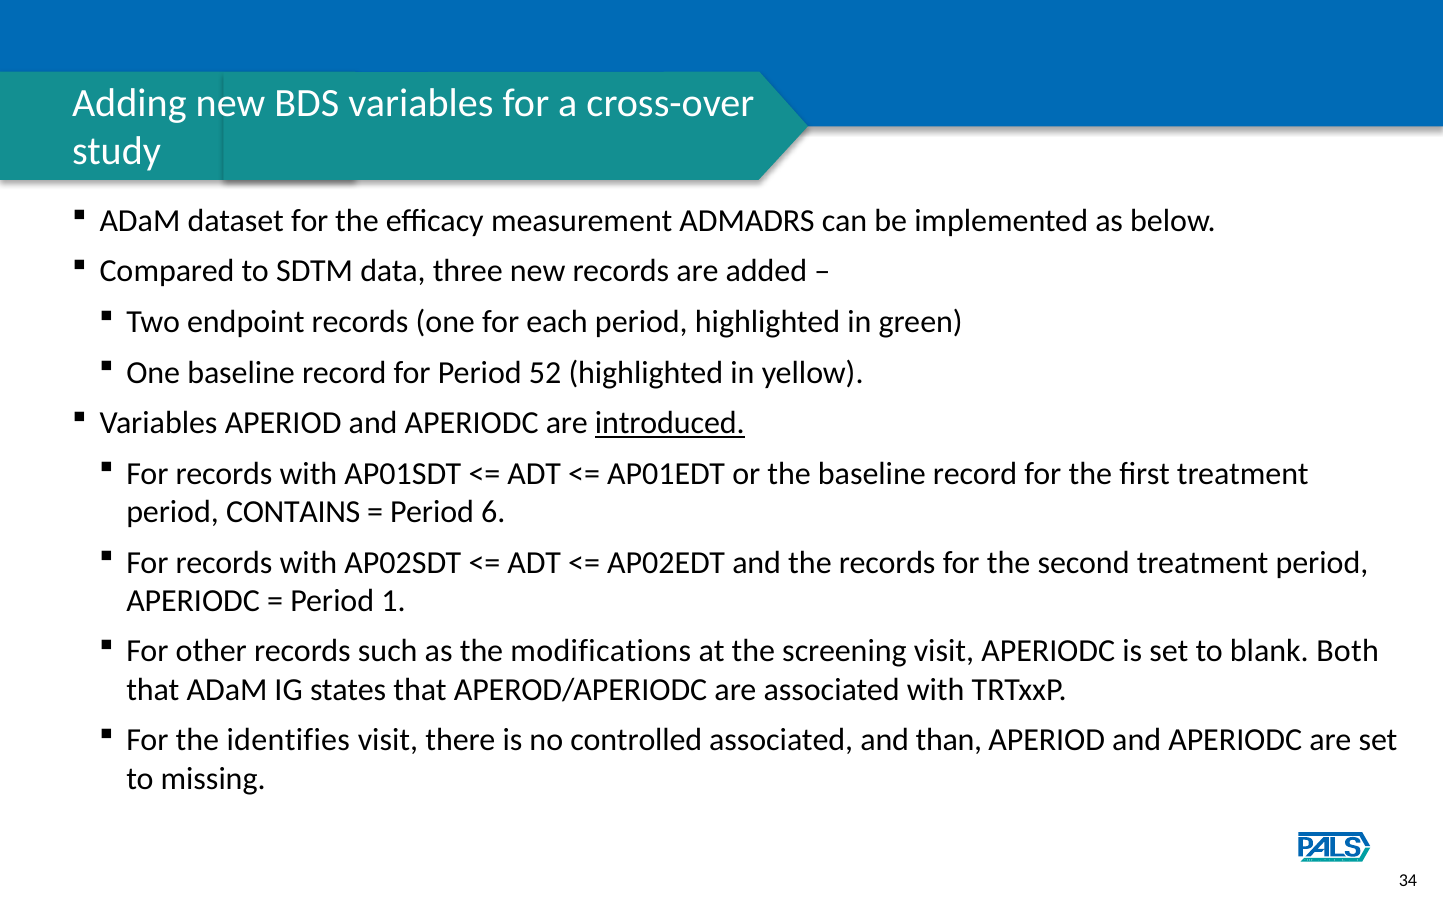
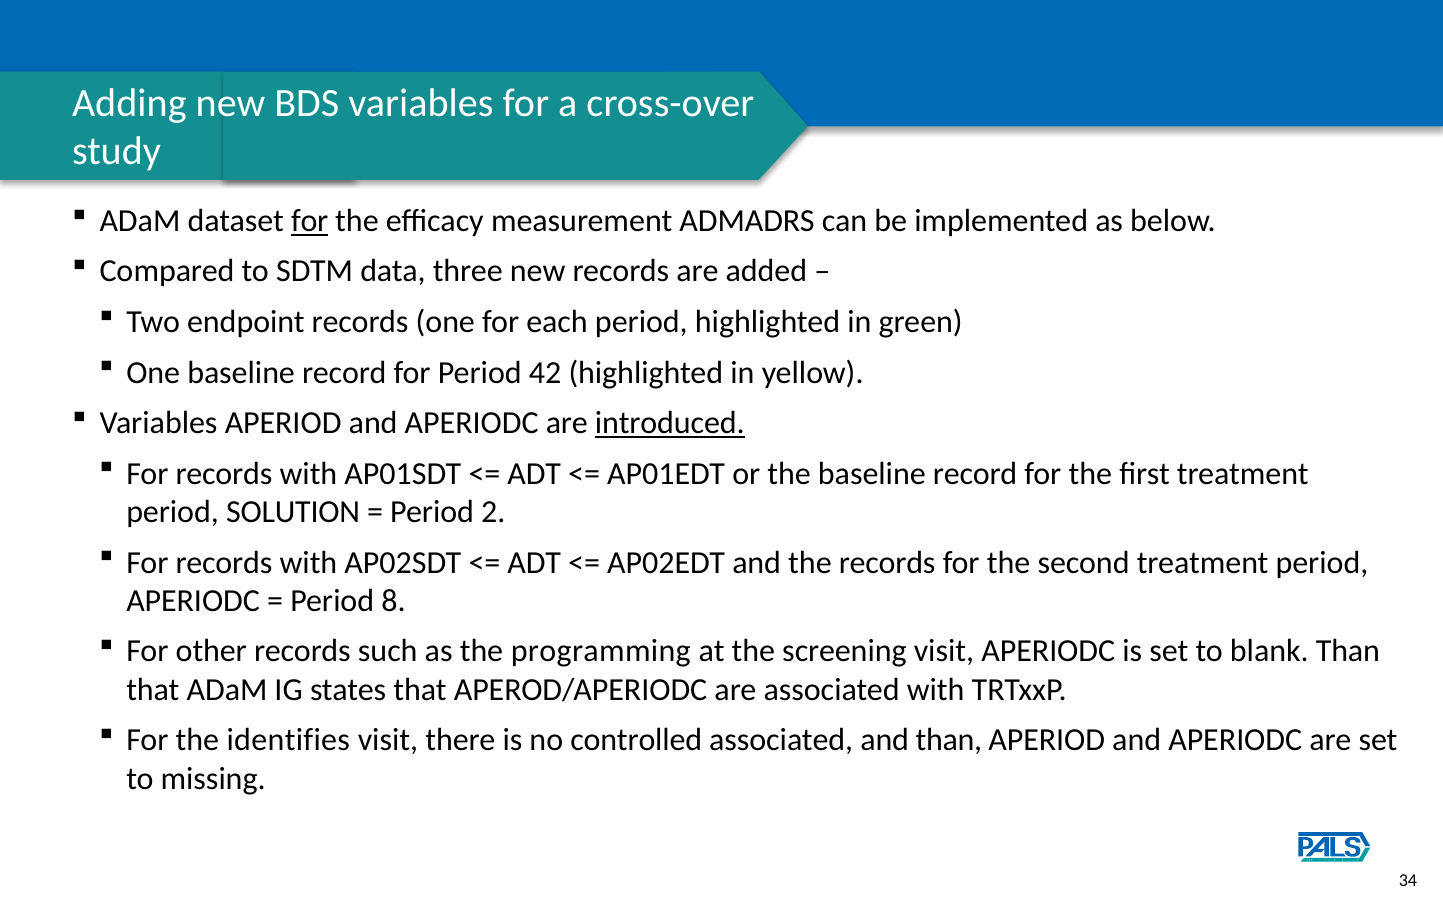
for underline: none -> present (310, 221)
52: 52 -> 42 (545, 372)
CONTAINS: CONTAINS -> SOLUTION (293, 512)
6: 6 -> 2 (493, 512)
1: 1 -> 8 (393, 601)
modifications: modifications -> programming (601, 651)
blank Both: Both -> Than (1348, 651)
